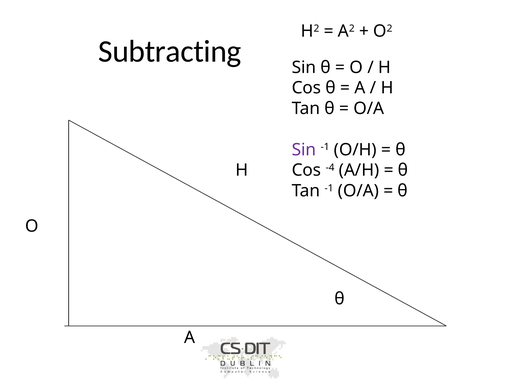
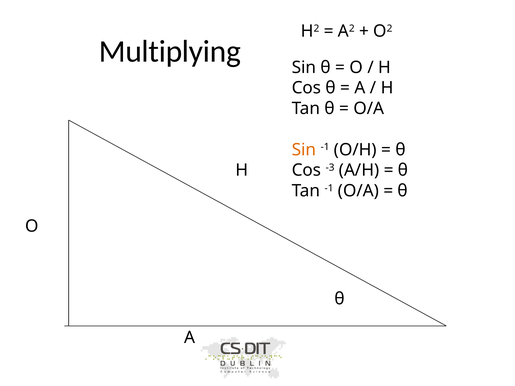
Subtracting: Subtracting -> Multiplying (170, 52)
Sin colour: purple -> orange (304, 150)
-4: -4 -> -3 (330, 168)
